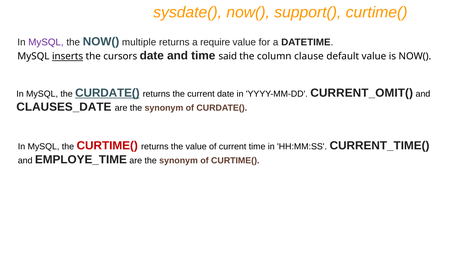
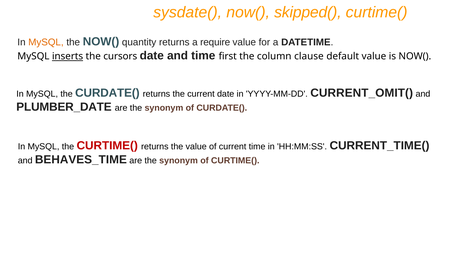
support(: support( -> skipped( (308, 12)
MySQL colour: purple -> orange (46, 42)
multiple: multiple -> quantity (139, 42)
said: said -> first (228, 56)
CURDATE( underline: present -> none (107, 93)
CLAUSES_DATE: CLAUSES_DATE -> PLUMBER_DATE (64, 107)
EMPLOYE_TIME: EMPLOYE_TIME -> BEHAVES_TIME (81, 160)
